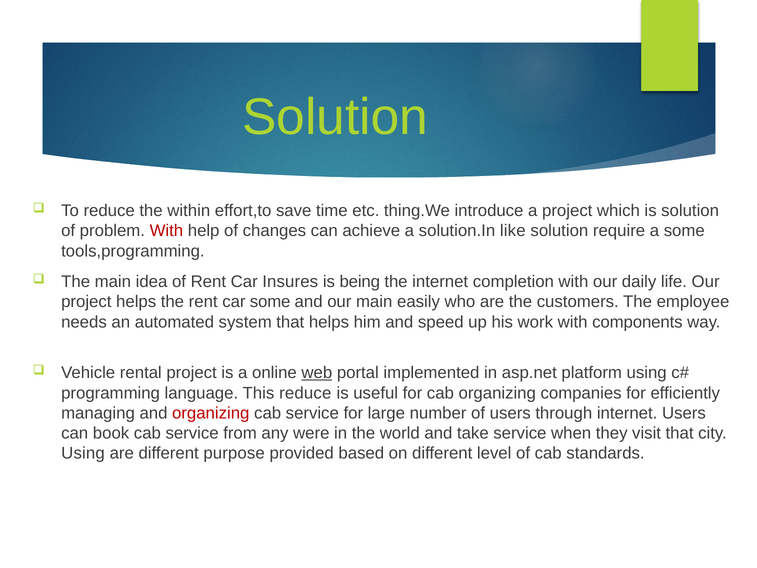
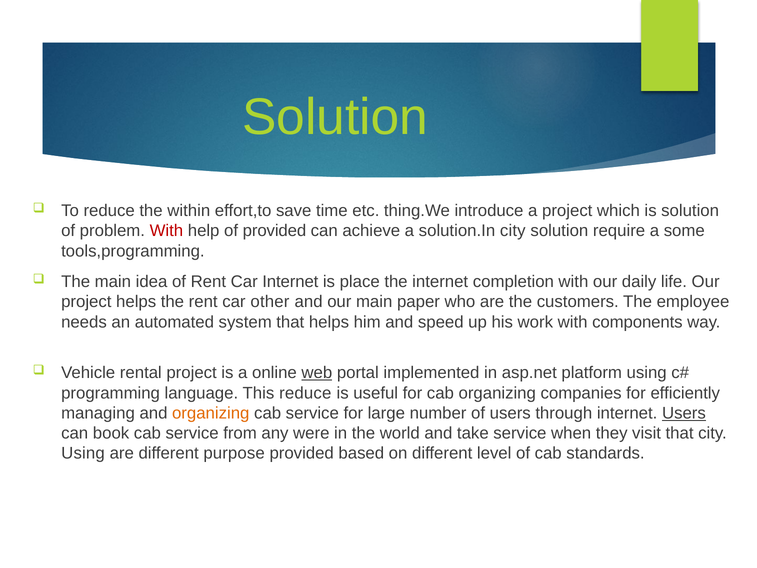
of changes: changes -> provided (274, 231)
solution.In like: like -> city (513, 231)
Car Insures: Insures -> Internet (290, 282)
being: being -> place (360, 282)
car some: some -> other (270, 302)
easily: easily -> paper (418, 302)
organizing colour: red -> orange (211, 413)
Users underline: none -> present (684, 413)
